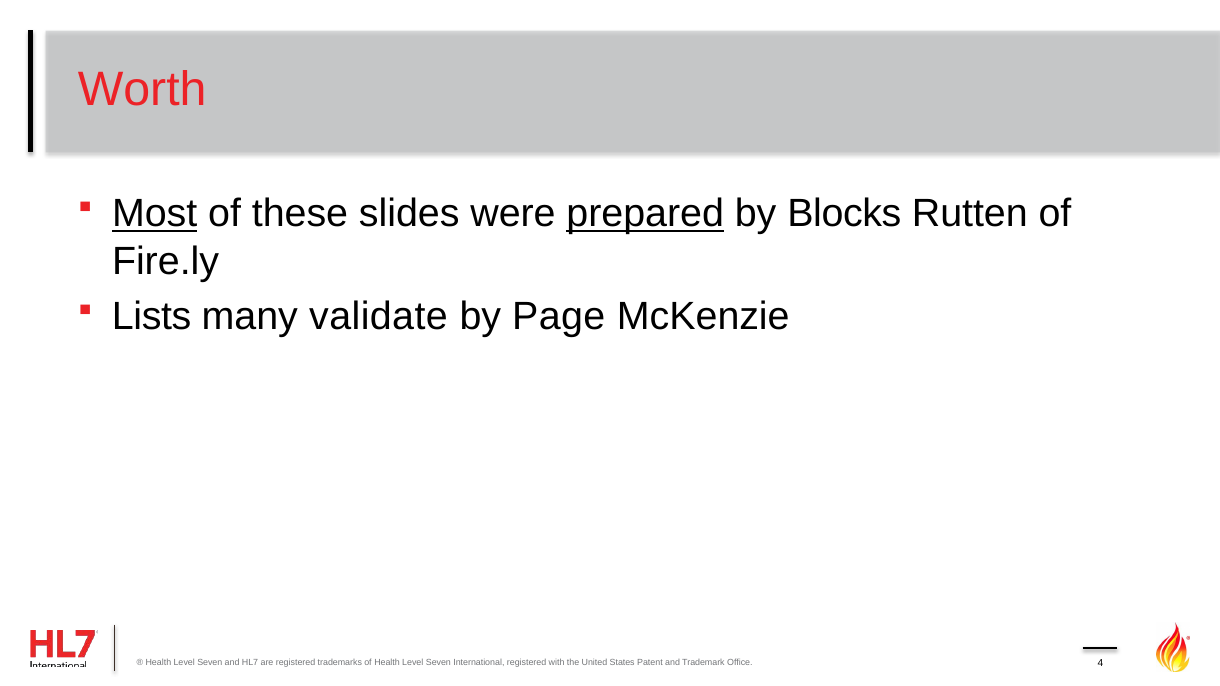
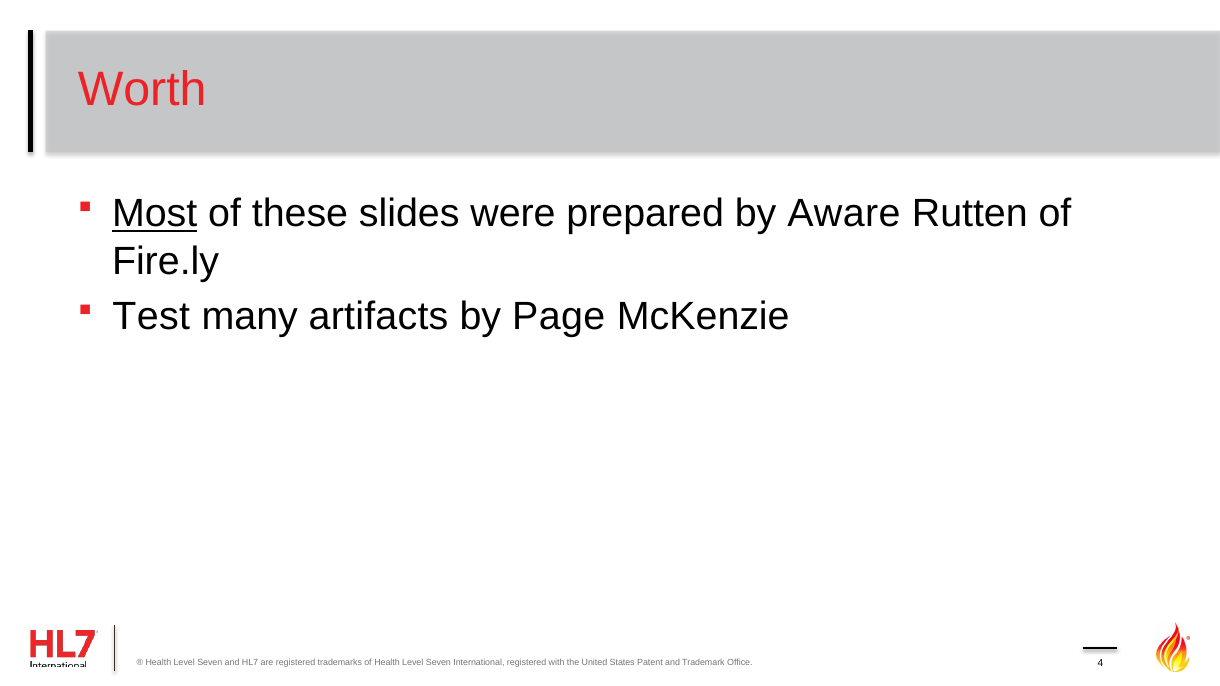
prepared underline: present -> none (645, 214)
Blocks: Blocks -> Aware (844, 214)
Lists: Lists -> Test (151, 316)
validate: validate -> artifacts (379, 316)
